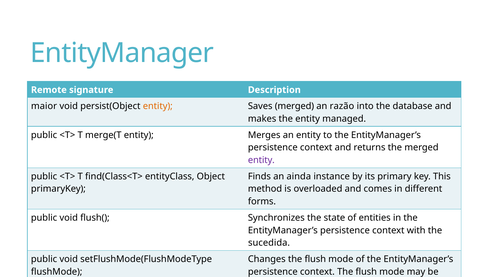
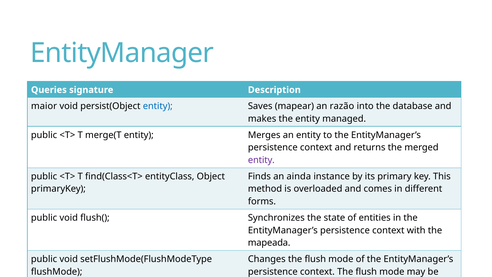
Remote: Remote -> Queries (49, 90)
entity colour: orange -> blue (158, 106)
Saves merged: merged -> mapear (294, 106)
sucedida: sucedida -> mapeada (269, 243)
